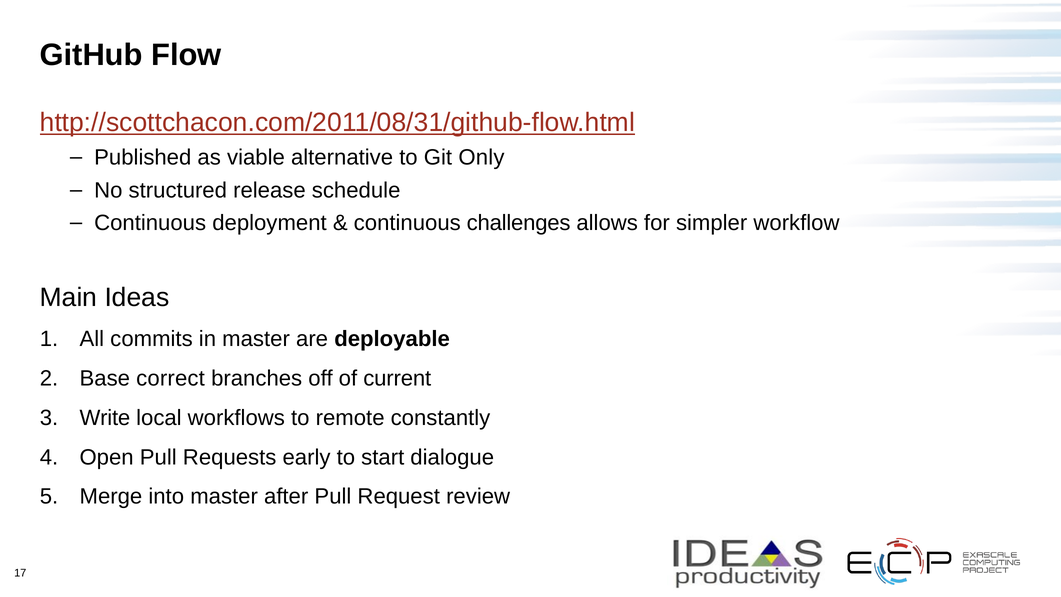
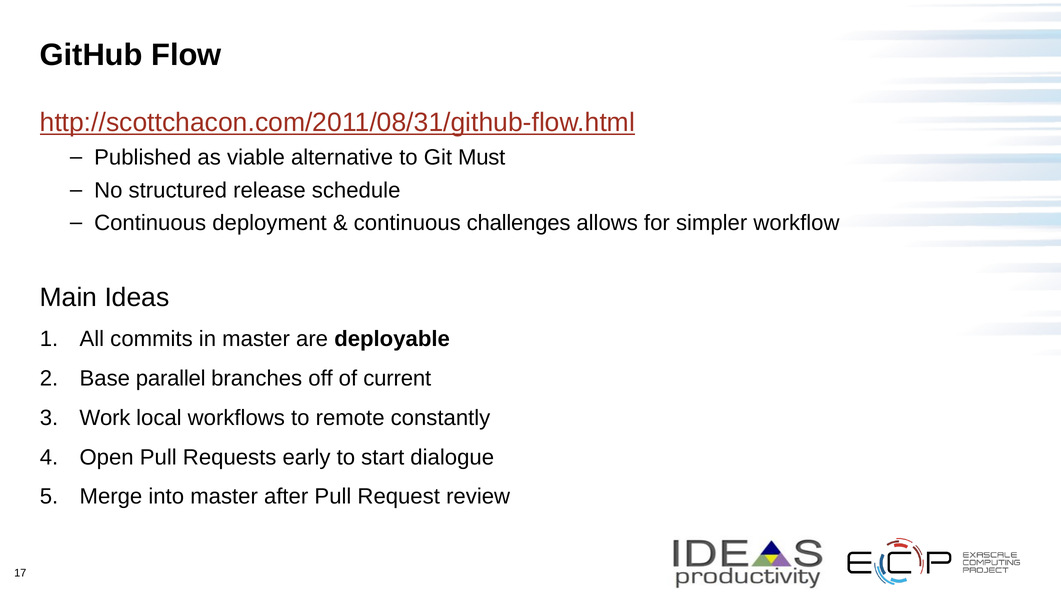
Only: Only -> Must (482, 158)
correct: correct -> parallel (171, 379)
Write: Write -> Work (105, 418)
